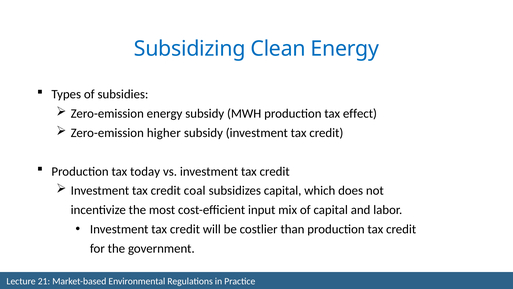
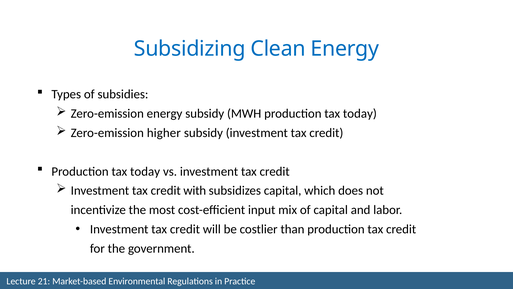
MWH production tax effect: effect -> today (360, 114)
coal: coal -> with (195, 190)
